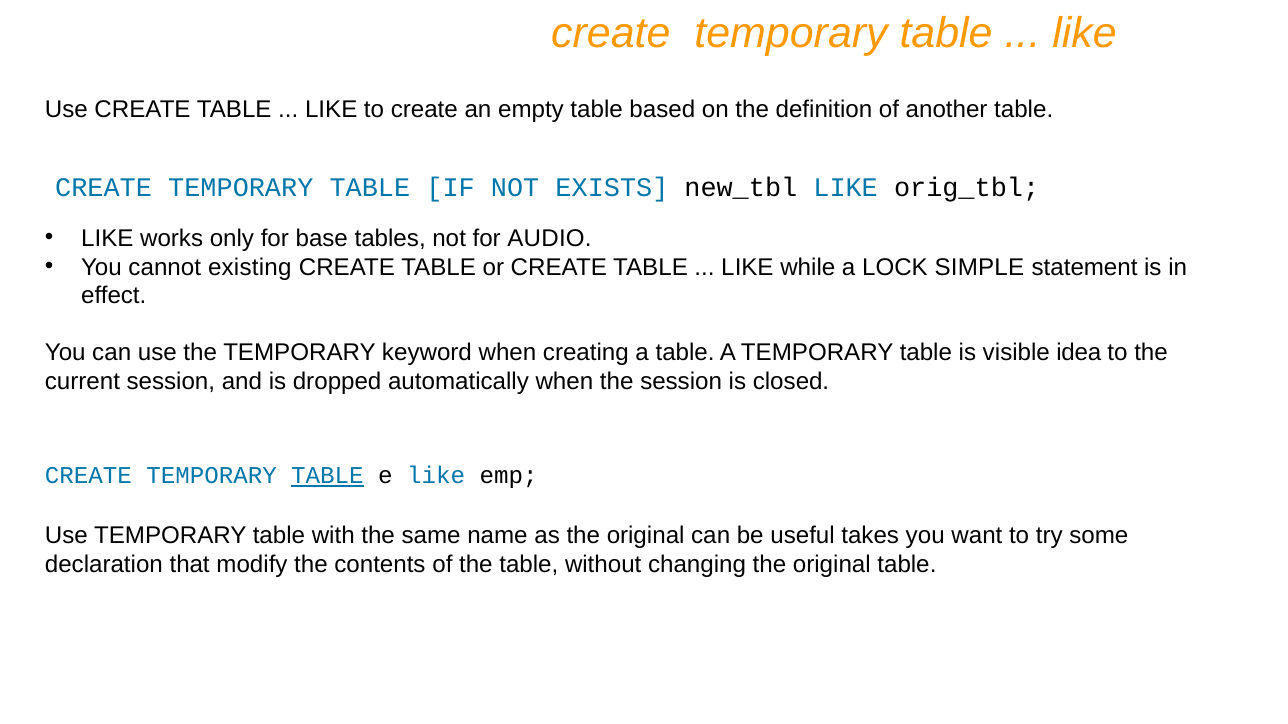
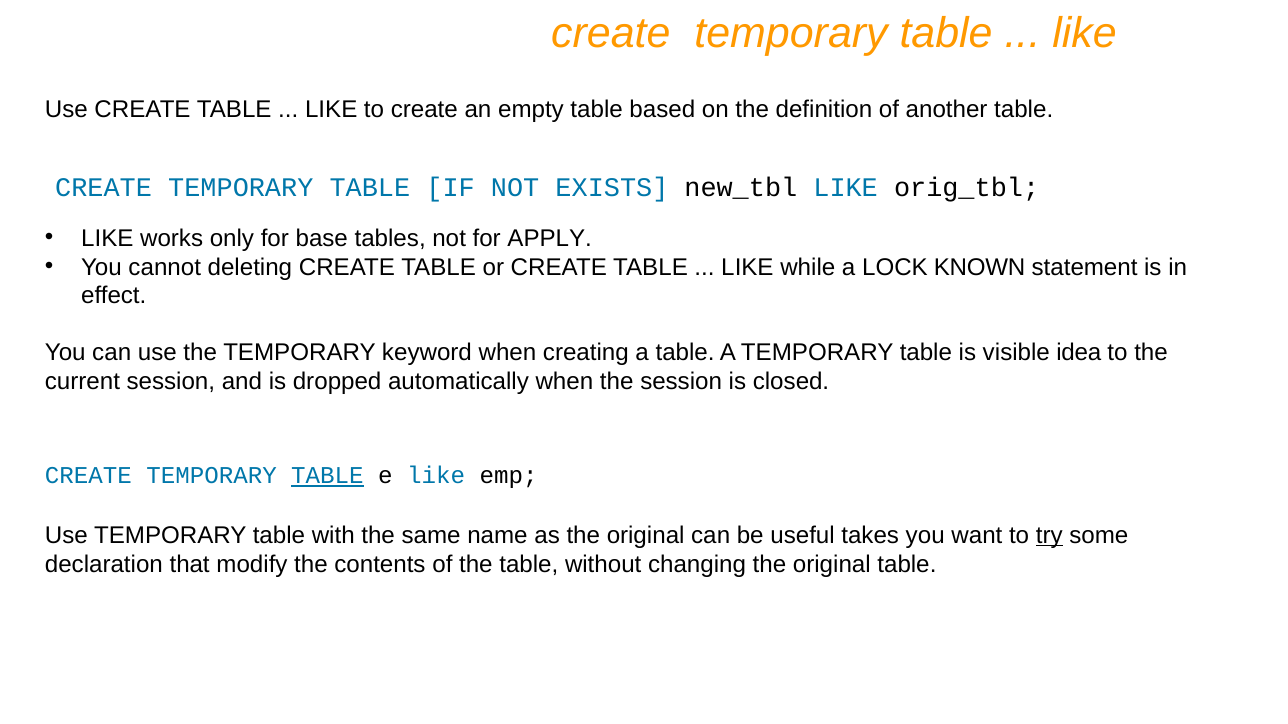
AUDIO: AUDIO -> APPLY (550, 238)
existing: existing -> deleting (250, 267)
SIMPLE: SIMPLE -> KNOWN (980, 267)
try underline: none -> present (1049, 535)
